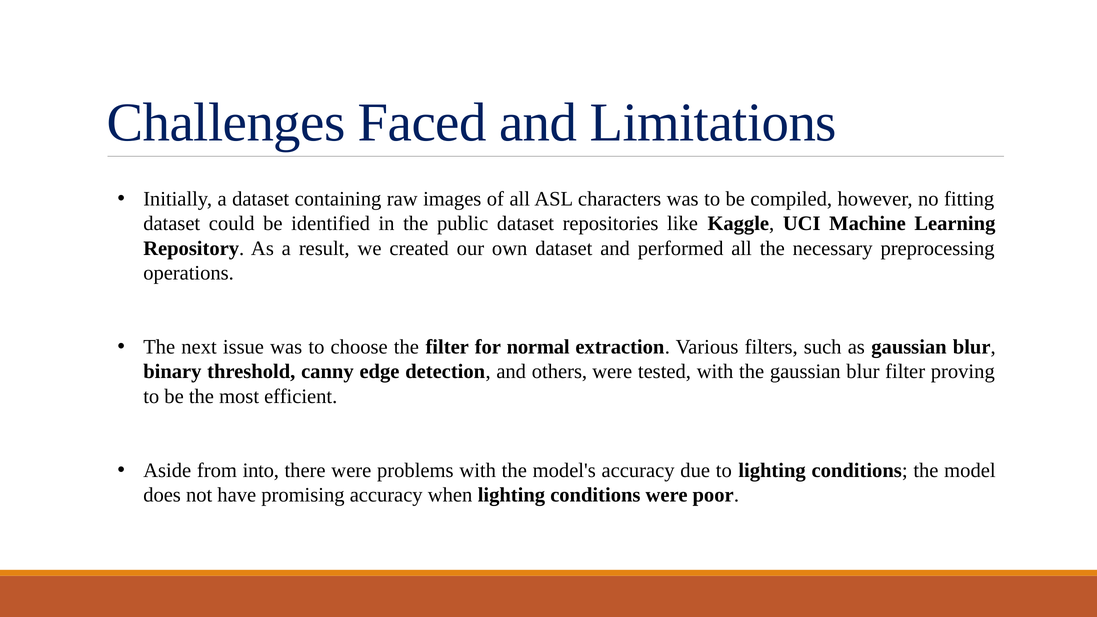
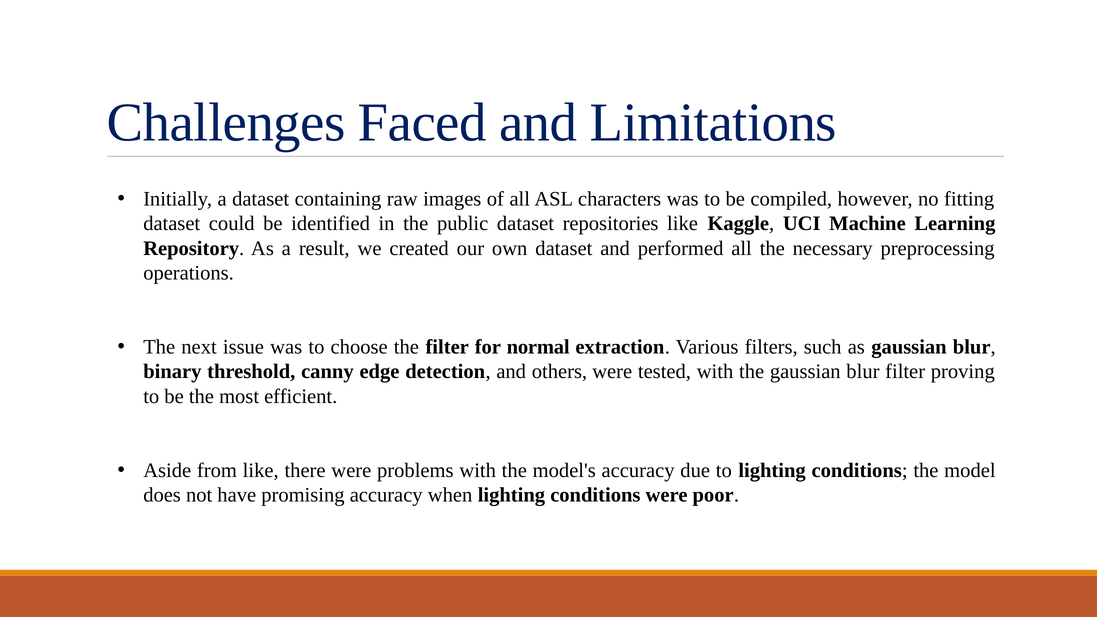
from into: into -> like (261, 470)
